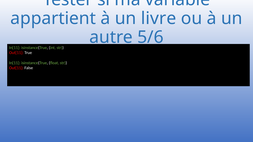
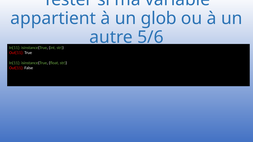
livre: livre -> glob (159, 18)
